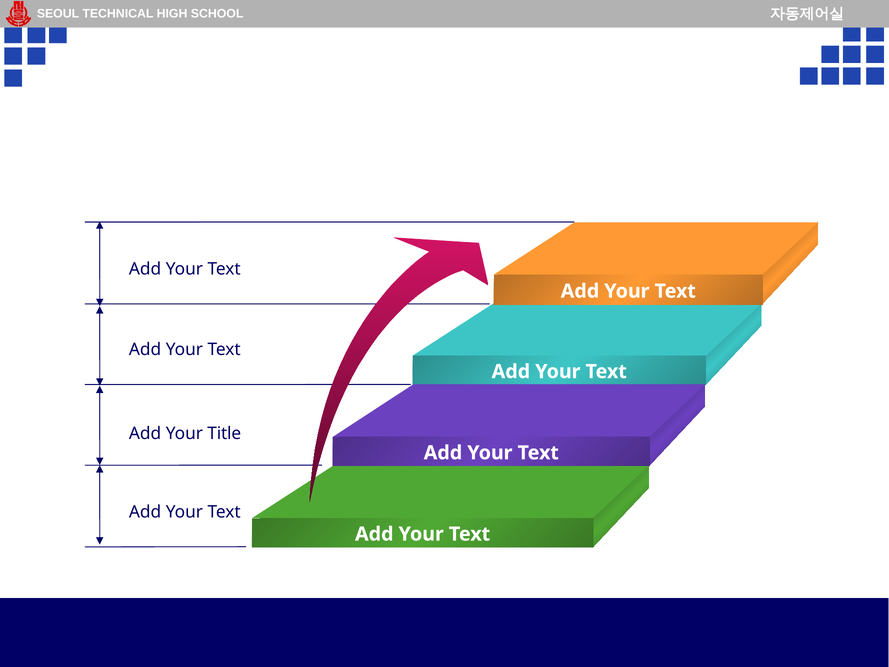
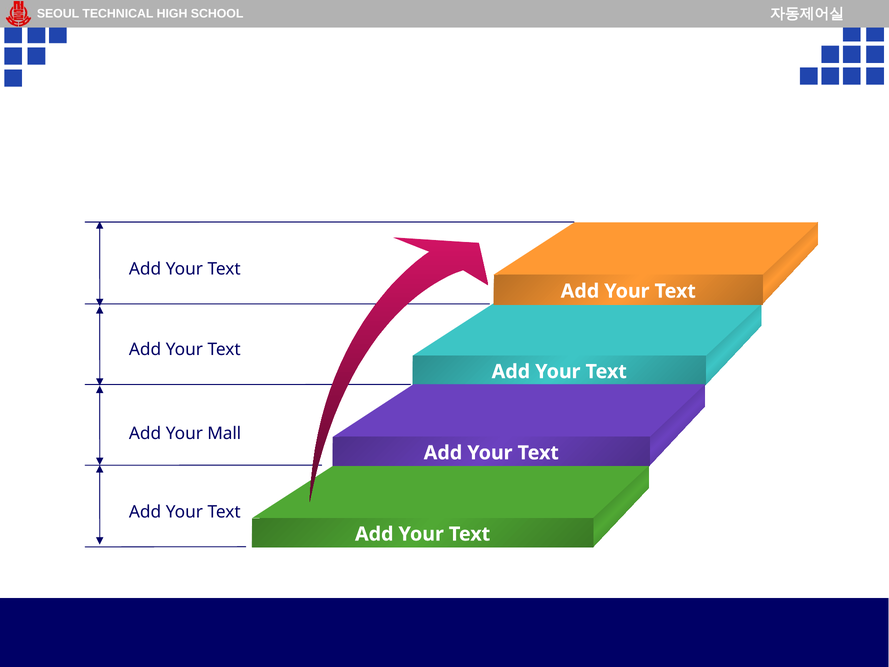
Title: Title -> Mall (224, 433)
